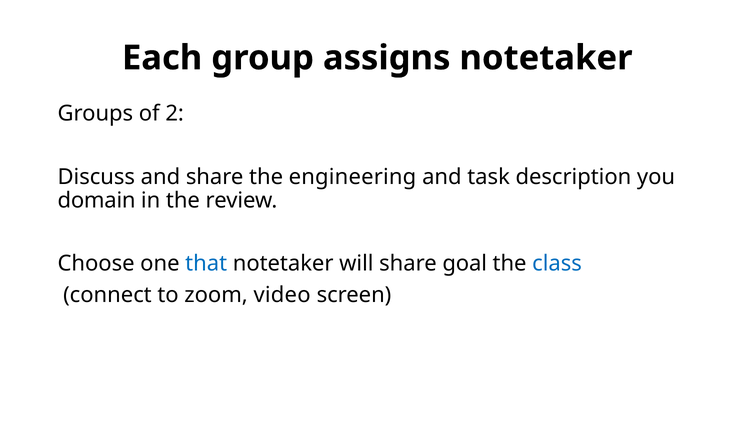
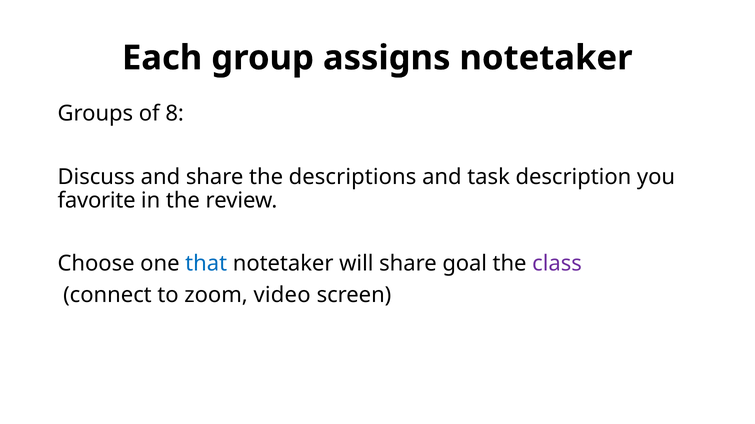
2: 2 -> 8 (175, 114)
engineering: engineering -> descriptions (353, 177)
domain: domain -> favorite (97, 201)
class colour: blue -> purple (557, 264)
